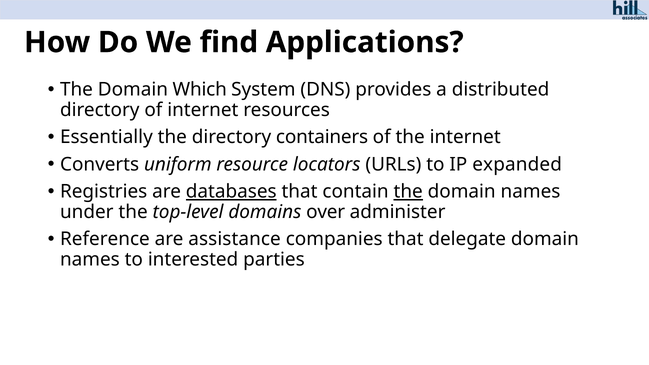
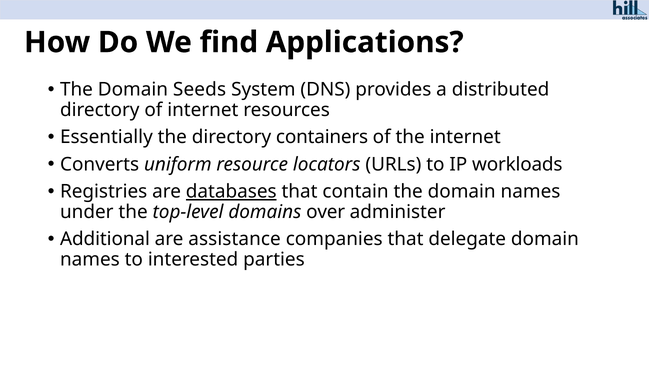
Which: Which -> Seeds (200, 90)
expanded: expanded -> workloads (517, 164)
the underline: present -> none (408, 192)
Reference: Reference -> Additional (105, 239)
